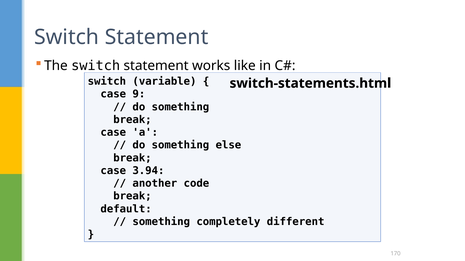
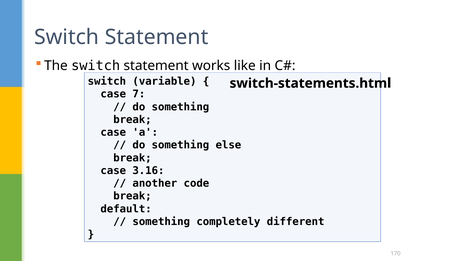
9: 9 -> 7 (139, 94)
3.94: 3.94 -> 3.16 (148, 171)
